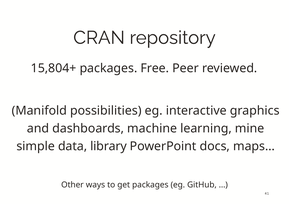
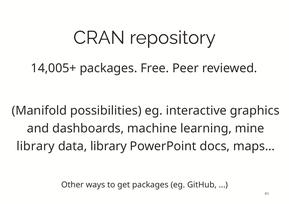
15,804+: 15,804+ -> 14,005+ (54, 68)
simple: simple -> library (36, 146)
